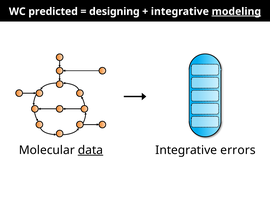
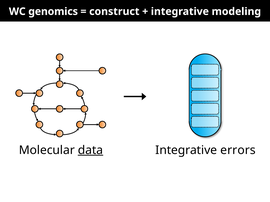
predicted: predicted -> genomics (53, 12)
designing: designing -> construct (114, 12)
modeling underline: present -> none (236, 12)
